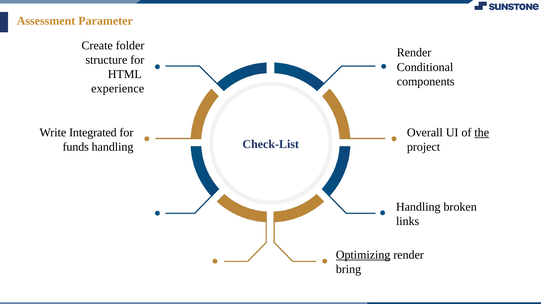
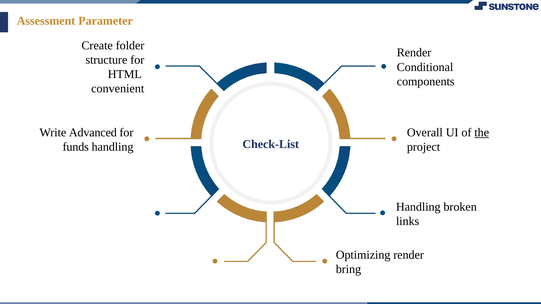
experience: experience -> convenient (118, 89)
Integrated: Integrated -> Advanced (93, 133)
Optimizing underline: present -> none (363, 255)
